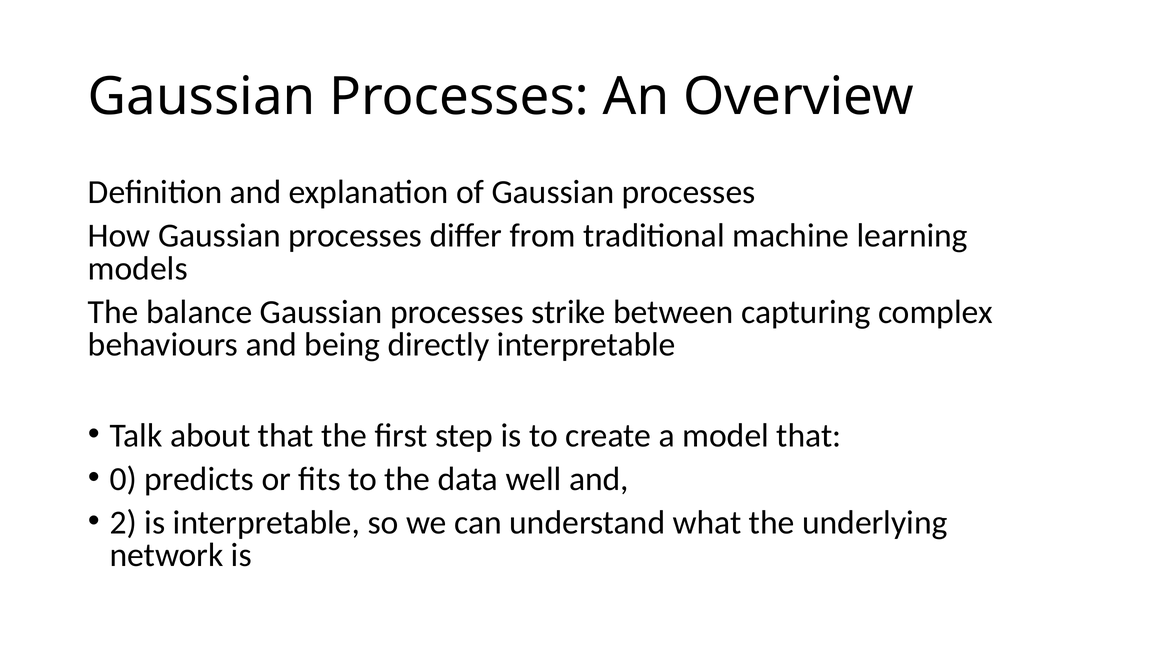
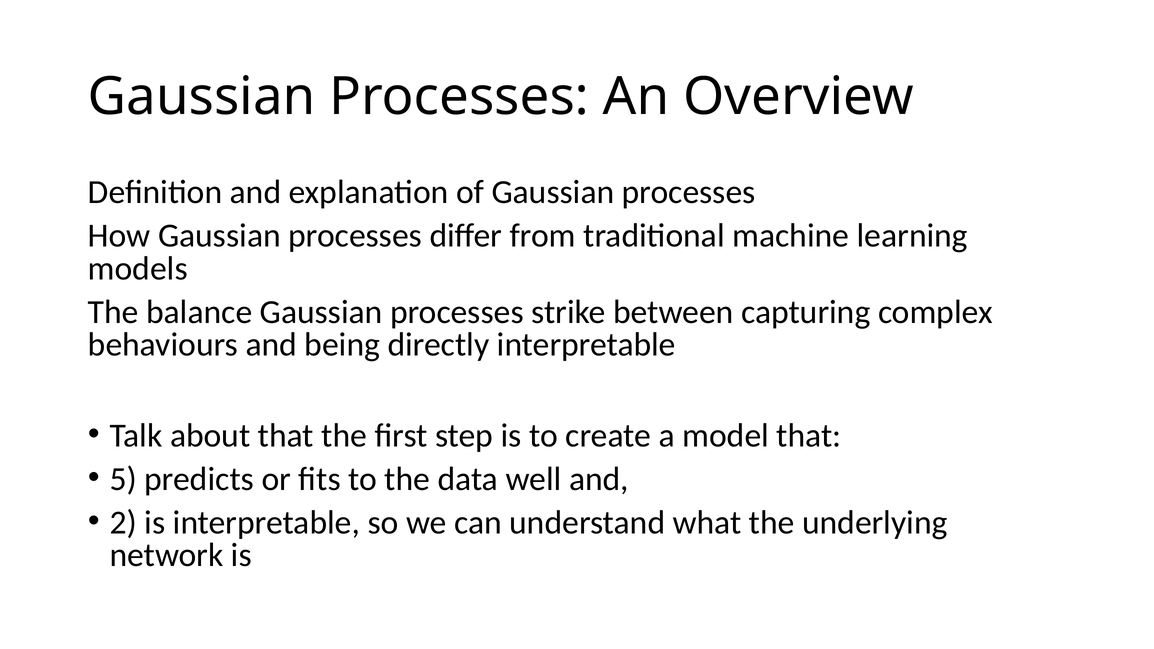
0: 0 -> 5 (123, 479)
